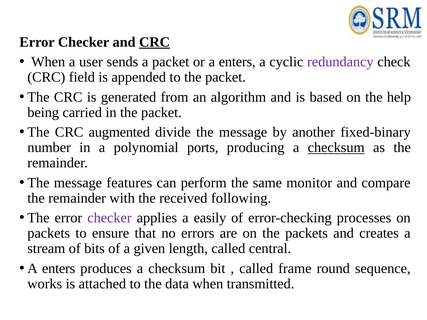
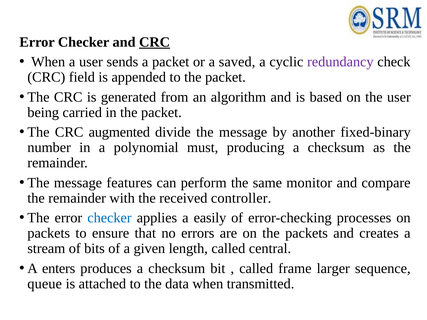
or a enters: enters -> saved (237, 62)
the help: help -> user (399, 97)
ports: ports -> must (203, 148)
checksum underline: present -> none (336, 148)
following: following -> controller (241, 198)
checker colour: purple -> blue (110, 218)
round: round -> larger (333, 269)
works: works -> queue (45, 284)
